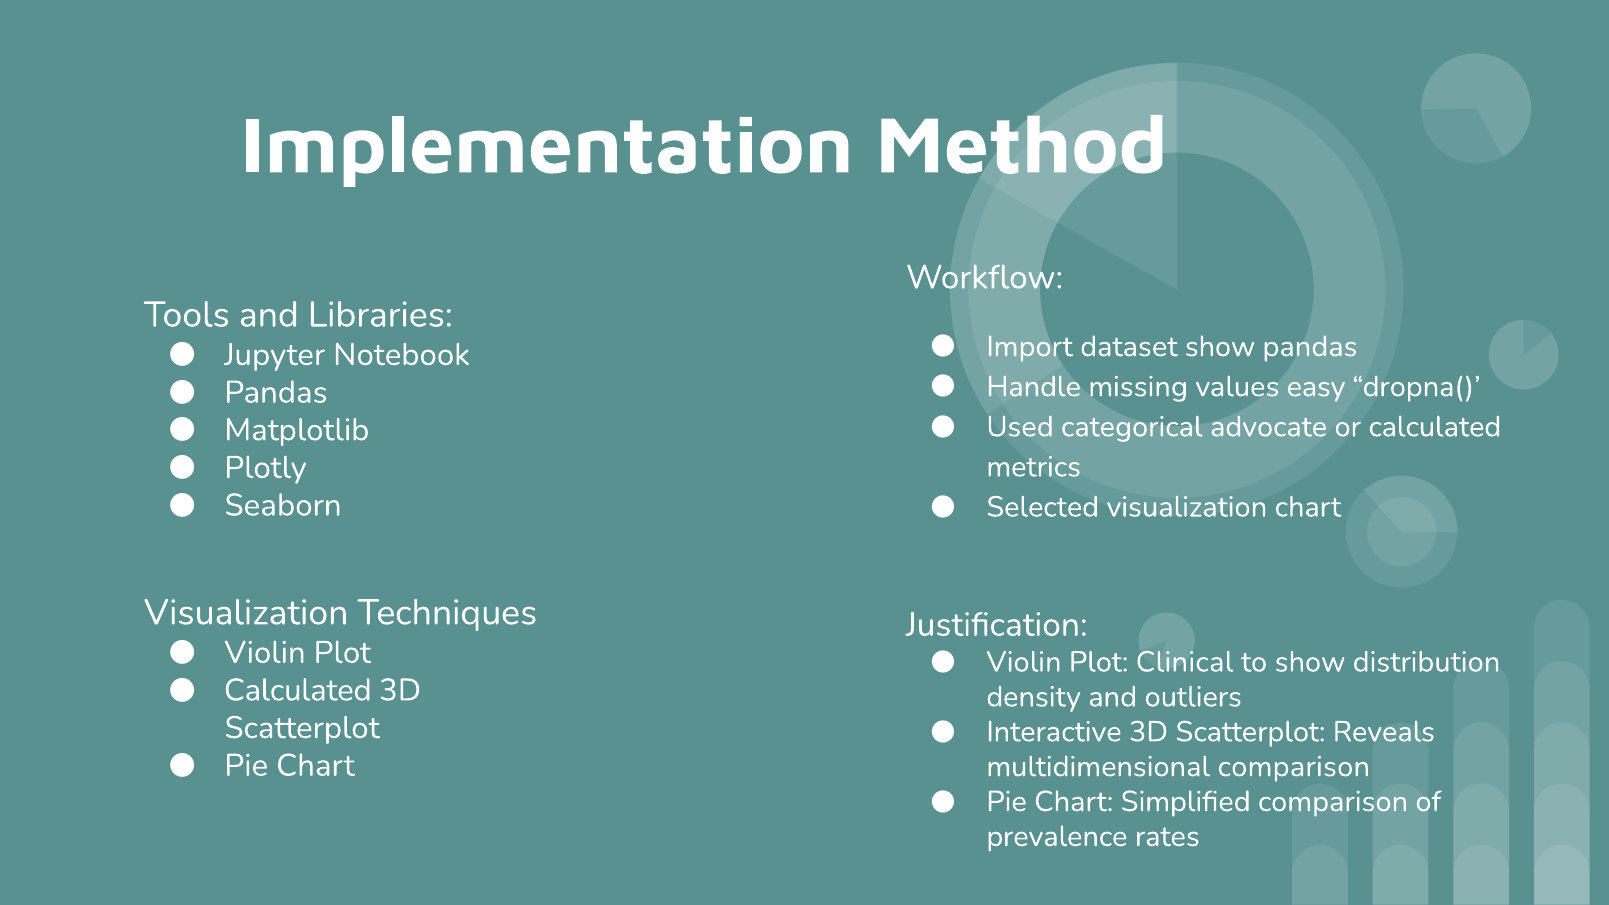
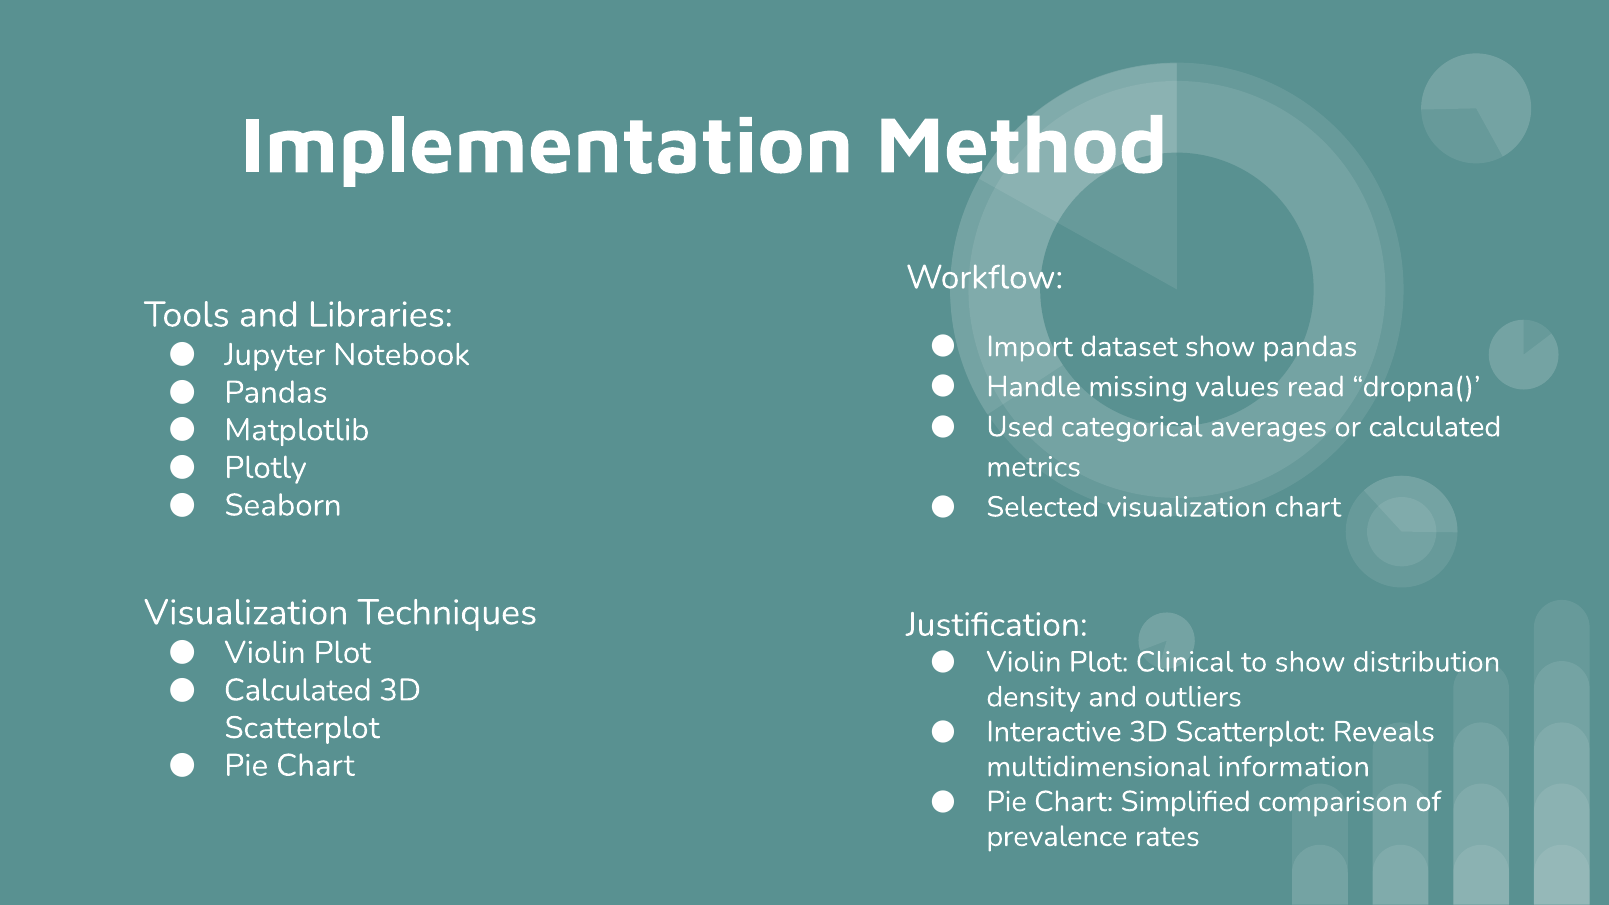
easy: easy -> read (1316, 387)
advocate: advocate -> averages (1269, 427)
multidimensional comparison: comparison -> information (1294, 767)
